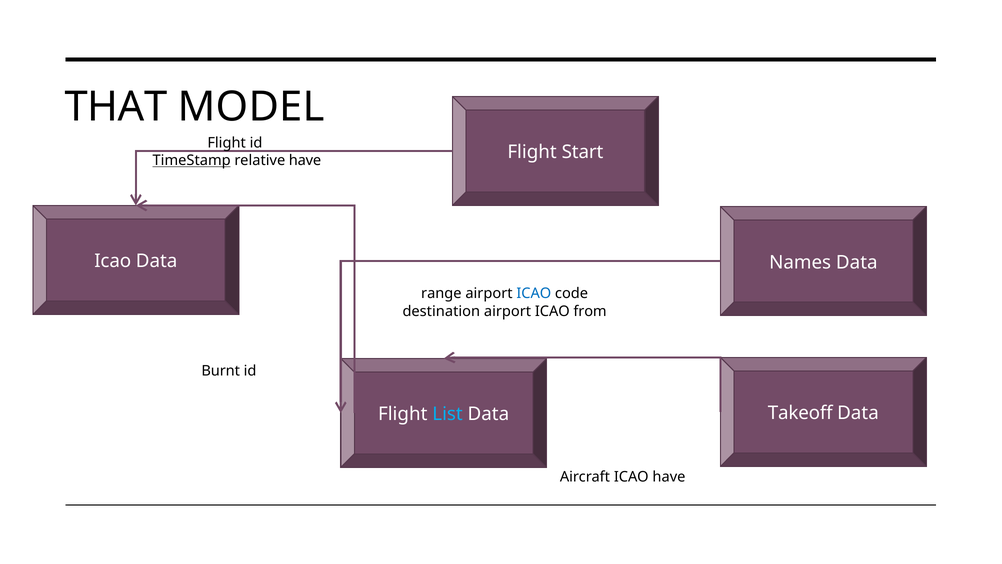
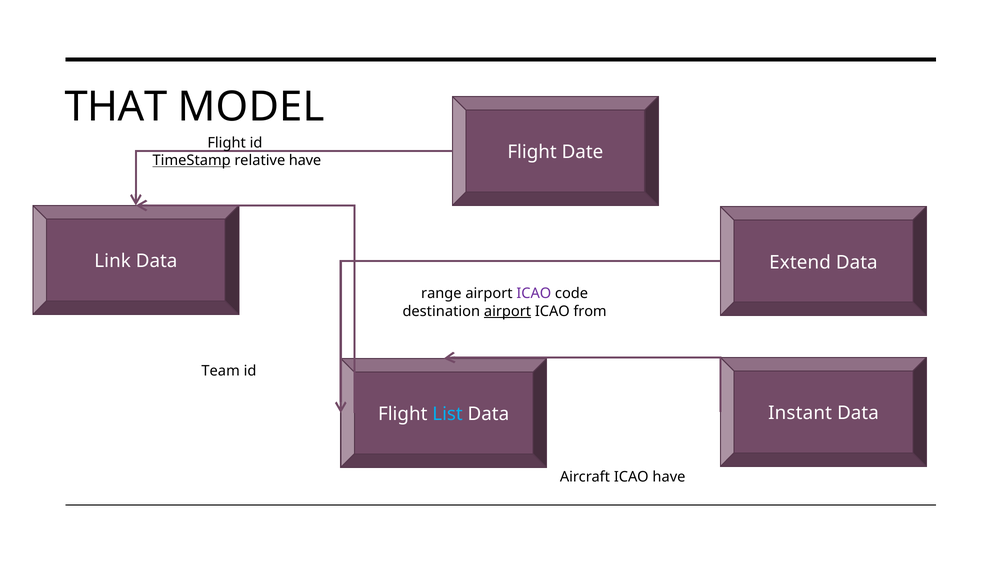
Start: Start -> Date (582, 152)
Icao: Icao -> Link (113, 261)
Names: Names -> Extend (800, 262)
ICAO colour: blue -> purple (534, 293)
airport underline: none -> present (508, 311)
Burnt: Burnt -> Team (221, 371)
Takeoff: Takeoff -> Instant (800, 413)
